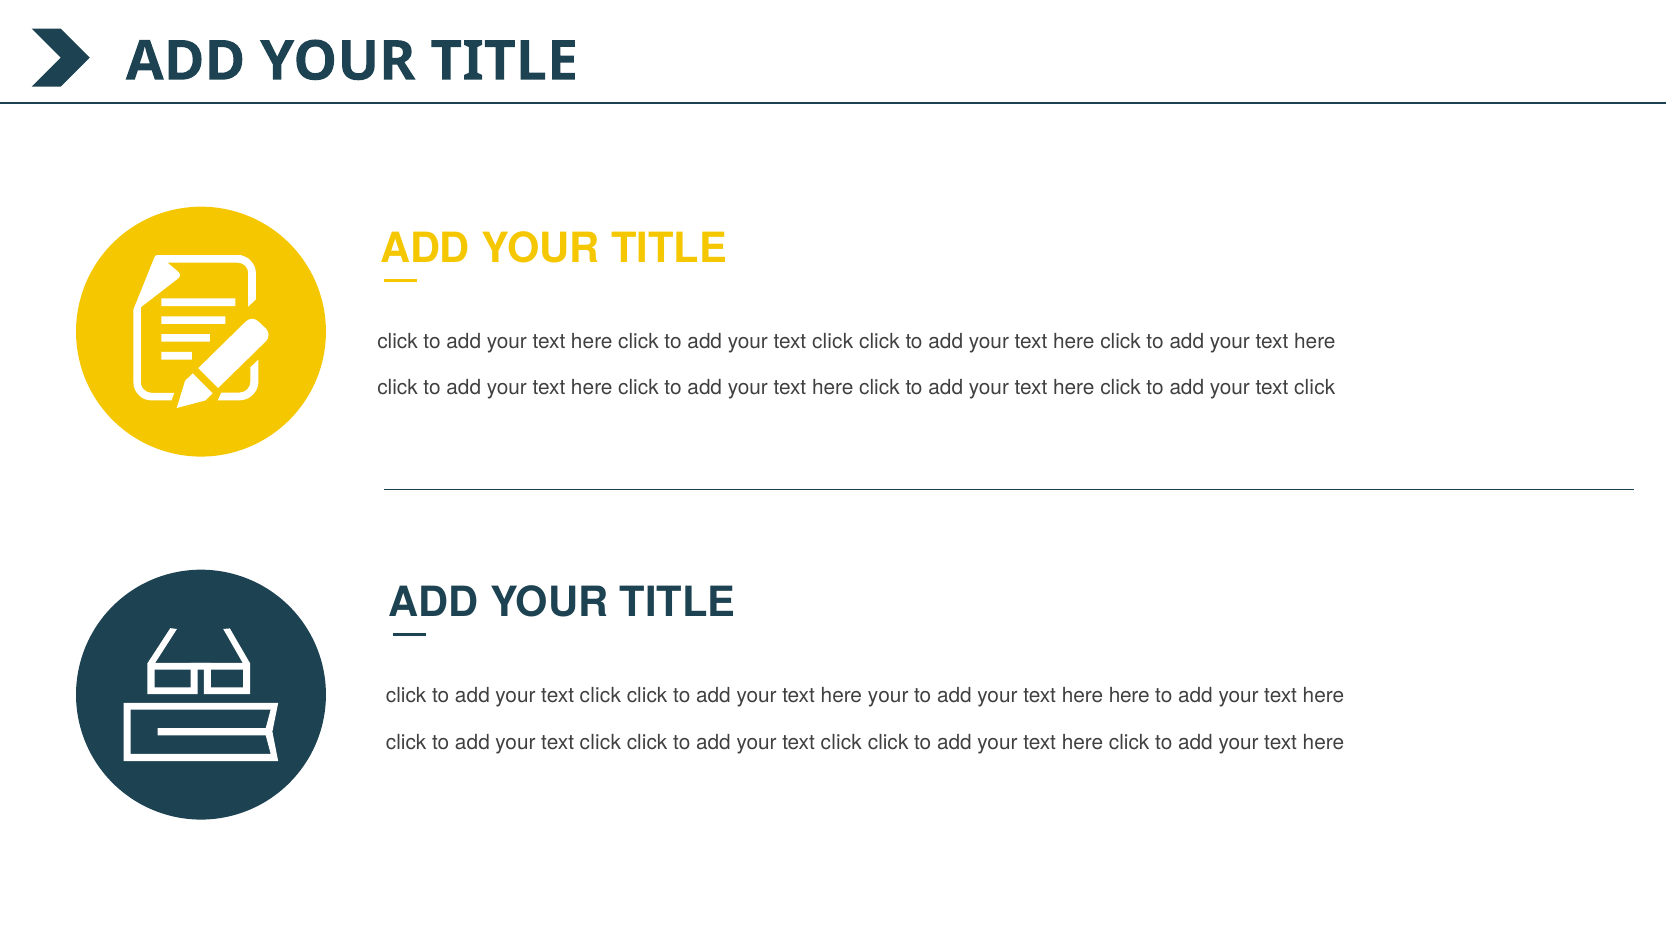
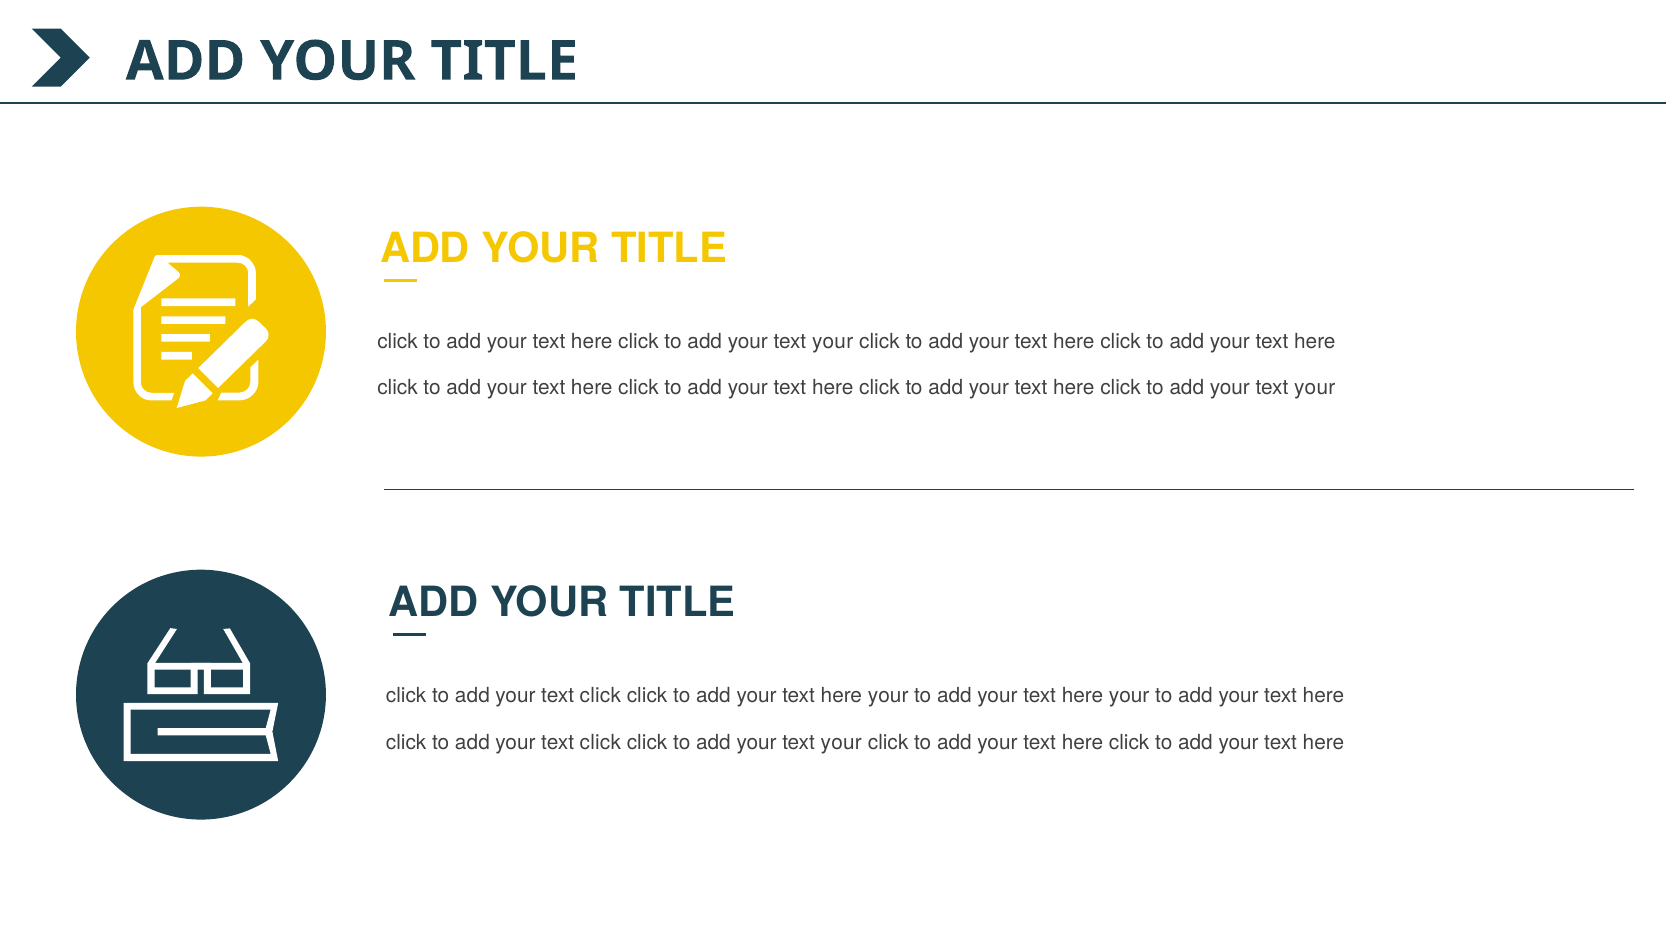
click: click -> your (833, 341)
click: click -> your (1315, 388)
here: here -> your (1129, 696)
click: click -> your (841, 743)
